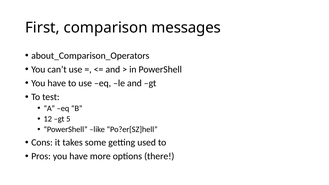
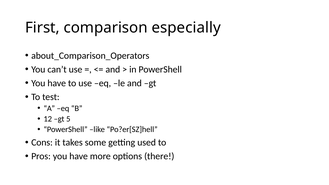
messages: messages -> especially (186, 28)
